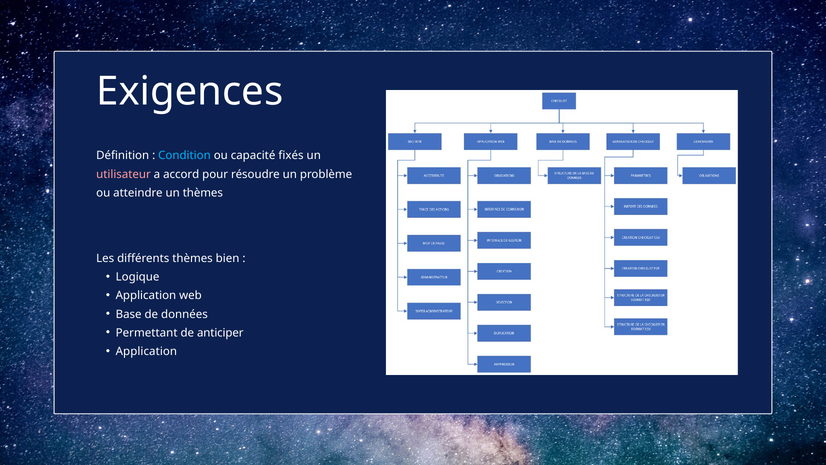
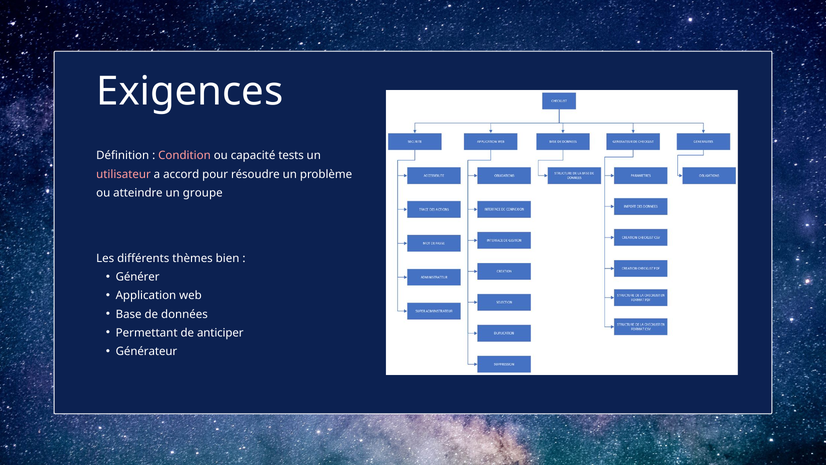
Condition colour: light blue -> pink (184, 156)
fixés: fixés -> tests (291, 156)
un thèmes: thèmes -> groupe (203, 193)
Logique: Logique -> Générer (138, 277)
Application: Application -> Générateur (146, 351)
